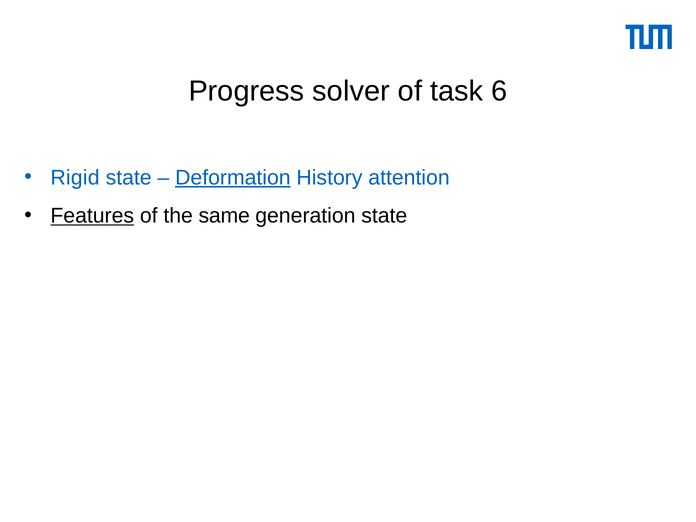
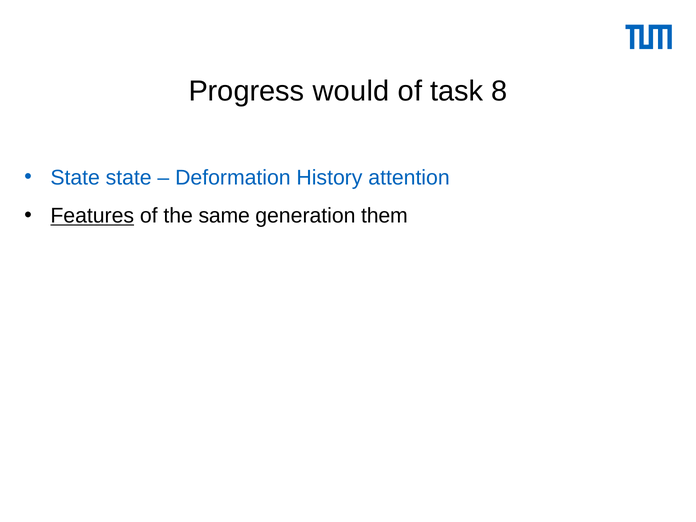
solver: solver -> would (351, 91)
6: 6 -> 8 (499, 91)
Rigid: Rigid -> State (75, 178)
Deformation underline: present -> none (233, 178)
generation state: state -> them (384, 216)
